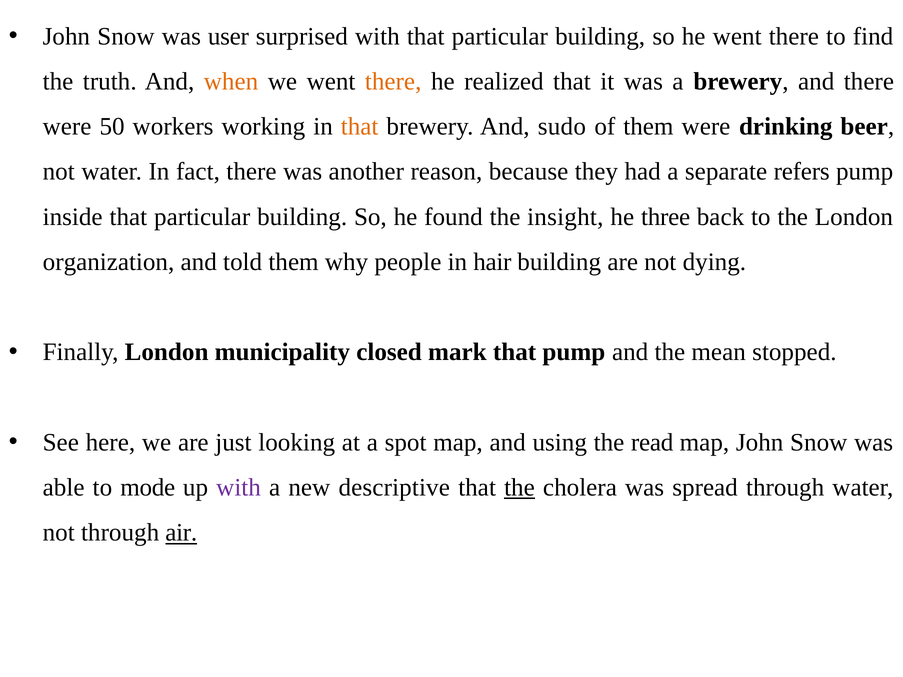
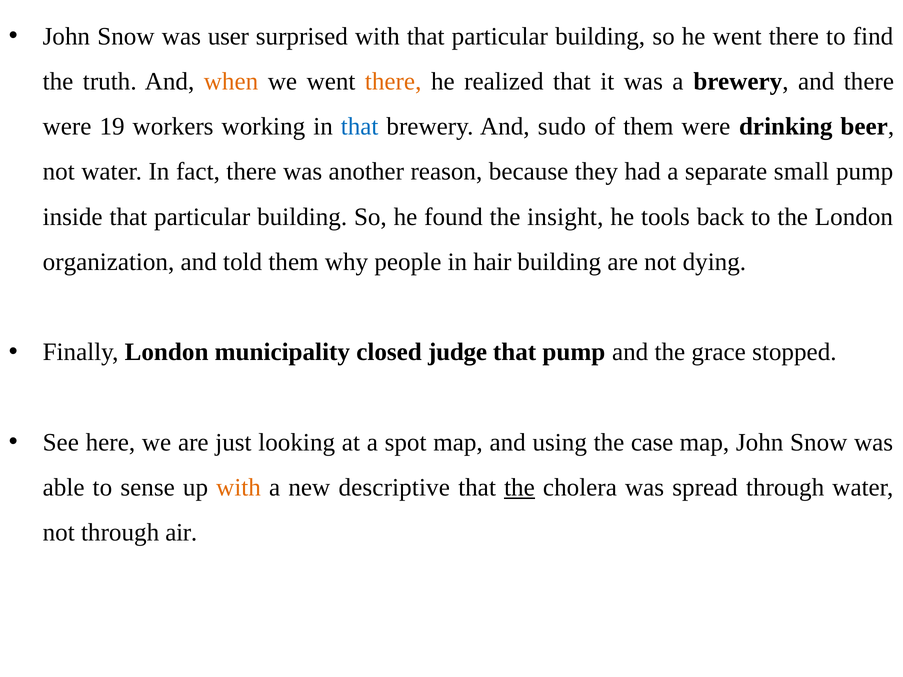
50: 50 -> 19 (112, 127)
that colour: orange -> blue (360, 127)
refers: refers -> small (801, 172)
three: three -> tools (665, 217)
mark: mark -> judge (458, 352)
mean: mean -> grace (719, 352)
read: read -> case (652, 443)
mode: mode -> sense (148, 488)
with colour: purple -> orange (239, 488)
air underline: present -> none (181, 533)
